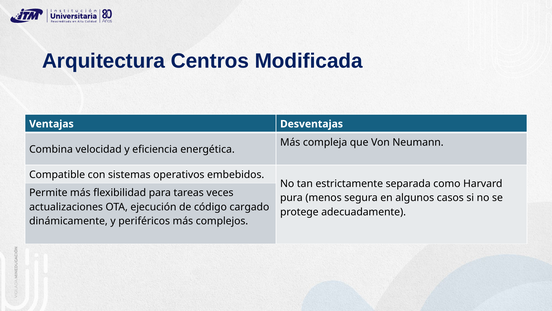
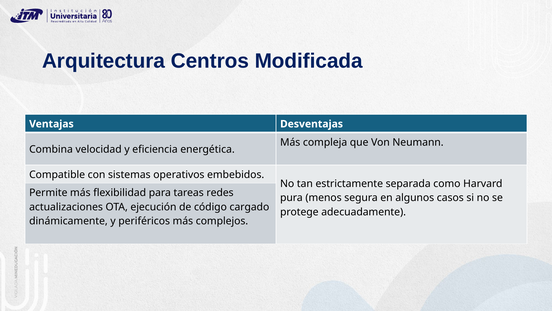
veces: veces -> redes (220, 193)
